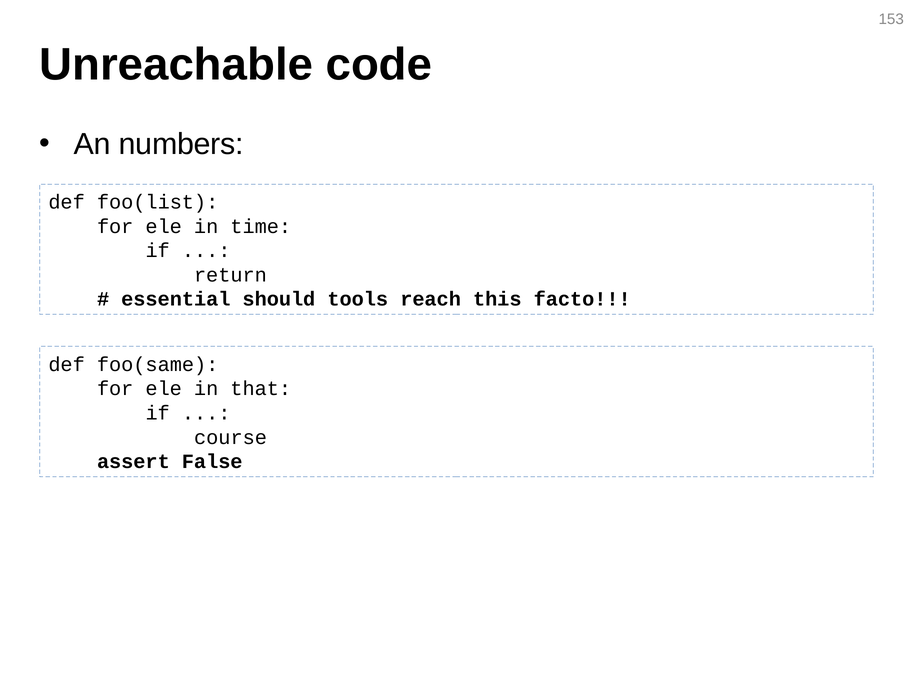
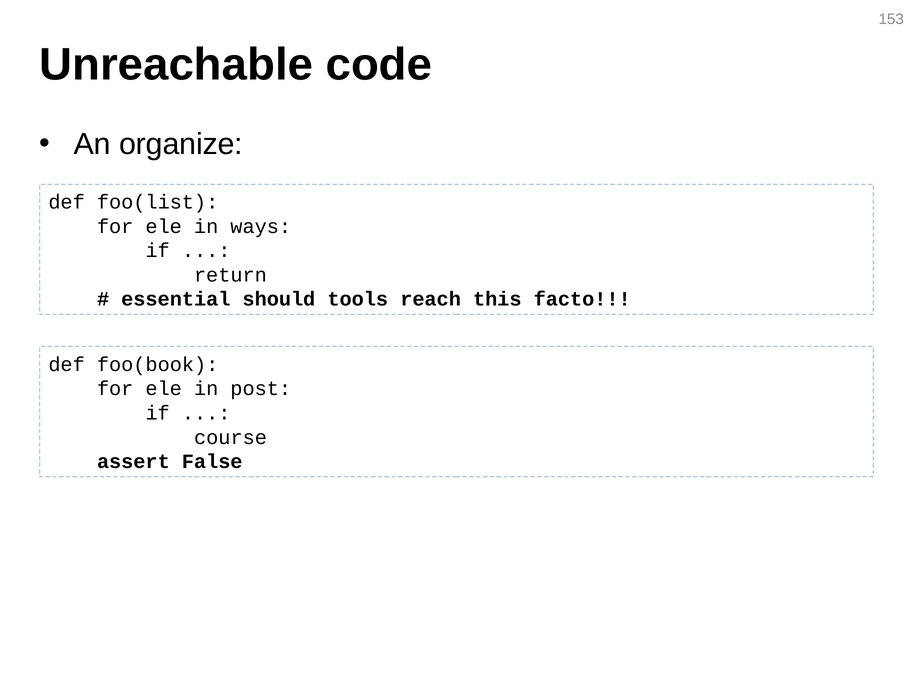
numbers: numbers -> organize (181, 144)
time: time -> ways (261, 227)
foo(same: foo(same -> foo(book (158, 365)
that: that -> post (261, 389)
